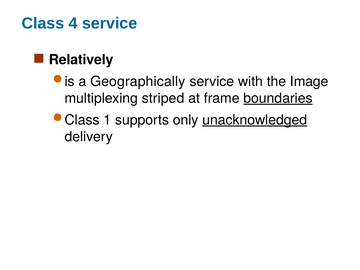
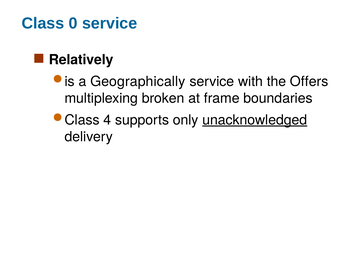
4: 4 -> 0 (73, 23)
Image: Image -> Offers (309, 81)
striped: striped -> broken (163, 98)
boundaries underline: present -> none (278, 98)
1: 1 -> 4 (107, 120)
